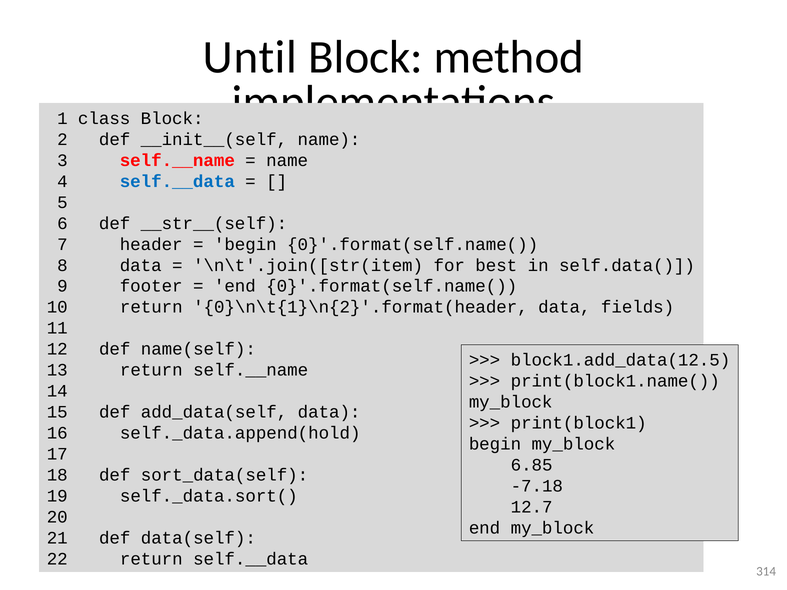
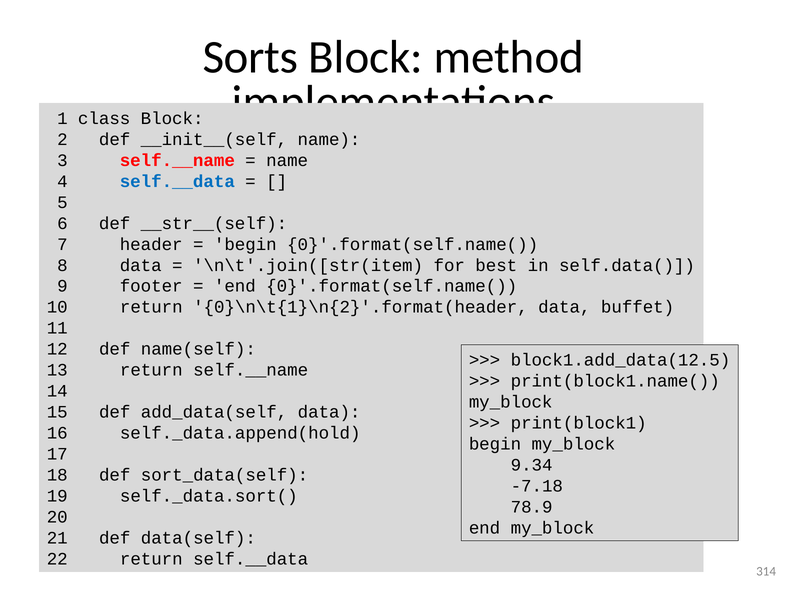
Until: Until -> Sorts (250, 57)
fields: fields -> buffet (638, 307)
6.85: 6.85 -> 9.34 (532, 465)
12.7: 12.7 -> 78.9 (532, 507)
